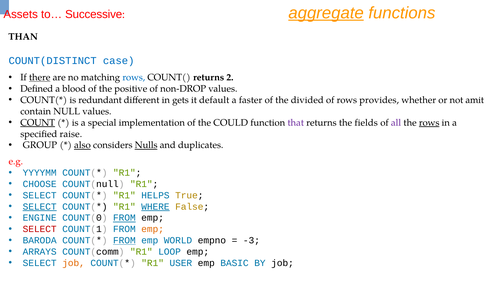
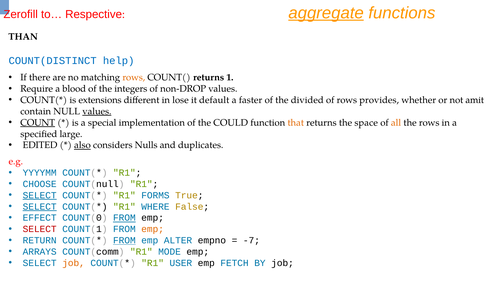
Assets: Assets -> Zerofill (21, 14)
Successive: Successive -> Respective (94, 14)
case: case -> help (119, 61)
there underline: present -> none (40, 78)
rows colour: blue -> orange (134, 78)
2: 2 -> 1 (230, 78)
Defined: Defined -> Require (37, 89)
positive: positive -> integers (131, 89)
redundant: redundant -> extensions (100, 100)
gets: gets -> lose (180, 100)
values underline: none -> present (97, 111)
that colour: purple -> orange (296, 123)
fields: fields -> space (366, 123)
all colour: purple -> orange (396, 123)
rows underline: present -> none (429, 123)
raise: raise -> large (71, 134)
GROUP: GROUP -> EDITED (40, 145)
Nulls underline: present -> none (146, 145)
SELECT underline: none -> present (40, 196)
HELPS: HELPS -> FORMS (155, 196)
WHERE underline: present -> none (155, 207)
ENGINE: ENGINE -> EFFECT (40, 218)
BARODA: BARODA -> RETURN (40, 241)
WORLD: WORLD -> ALTER (178, 241)
-3: -3 -> -7 (251, 241)
LOOP: LOOP -> MODE (170, 252)
BASIC: BASIC -> FETCH (235, 263)
